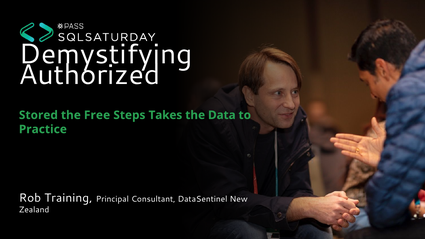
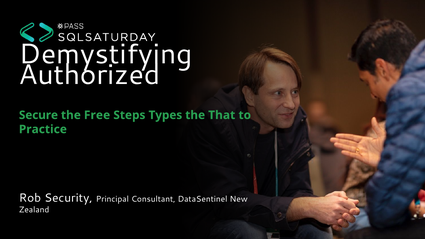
Stored: Stored -> Secure (38, 115)
Takes: Takes -> Types (165, 115)
Data: Data -> That (222, 115)
Training: Training -> Security (68, 198)
